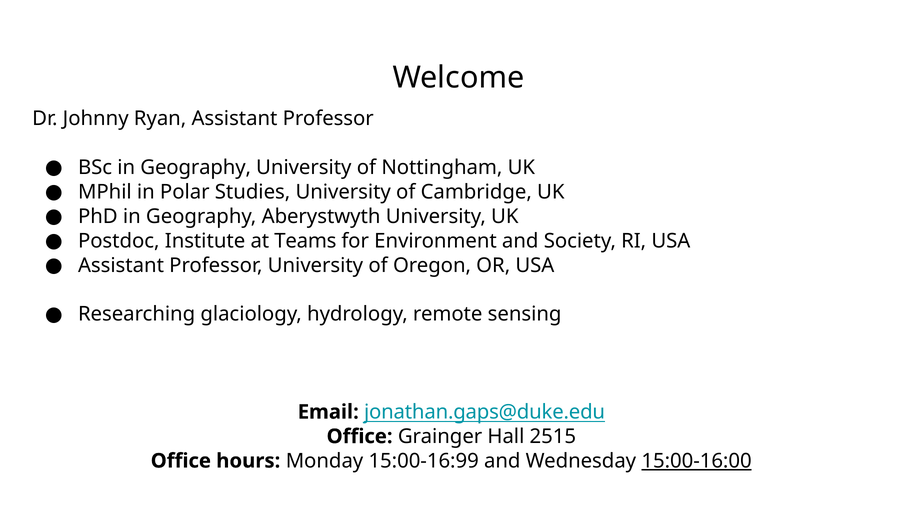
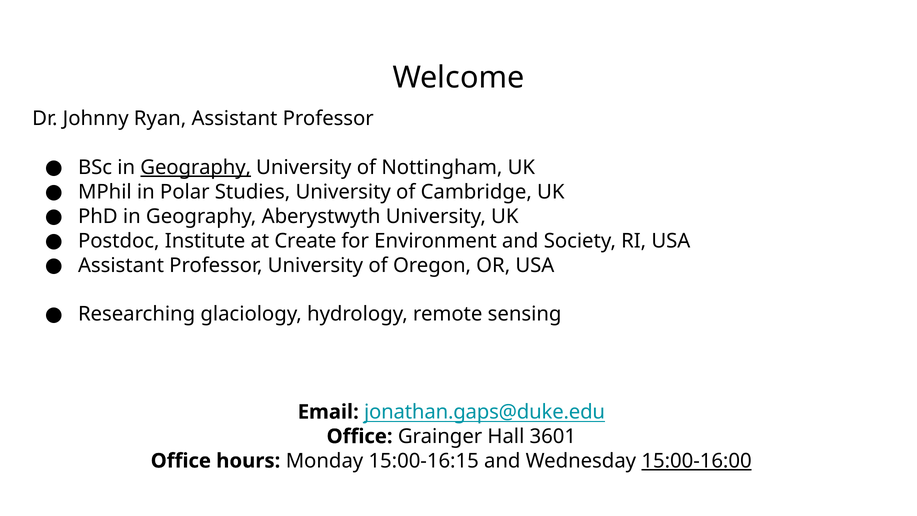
Geography underline: none -> present (196, 167)
Teams: Teams -> Create (305, 241)
2515: 2515 -> 3601 (553, 436)
15:00-16:99: 15:00-16:99 -> 15:00-16:15 (424, 461)
